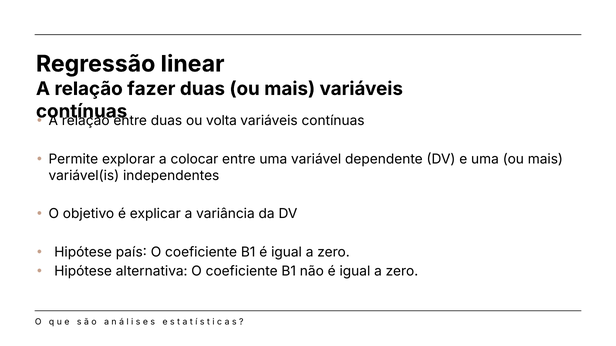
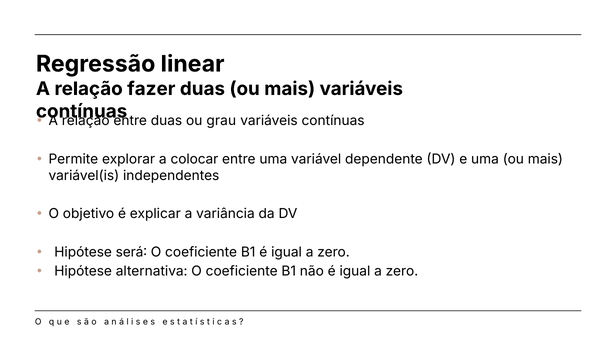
volta: volta -> grau (221, 121)
país: país -> será (131, 253)
